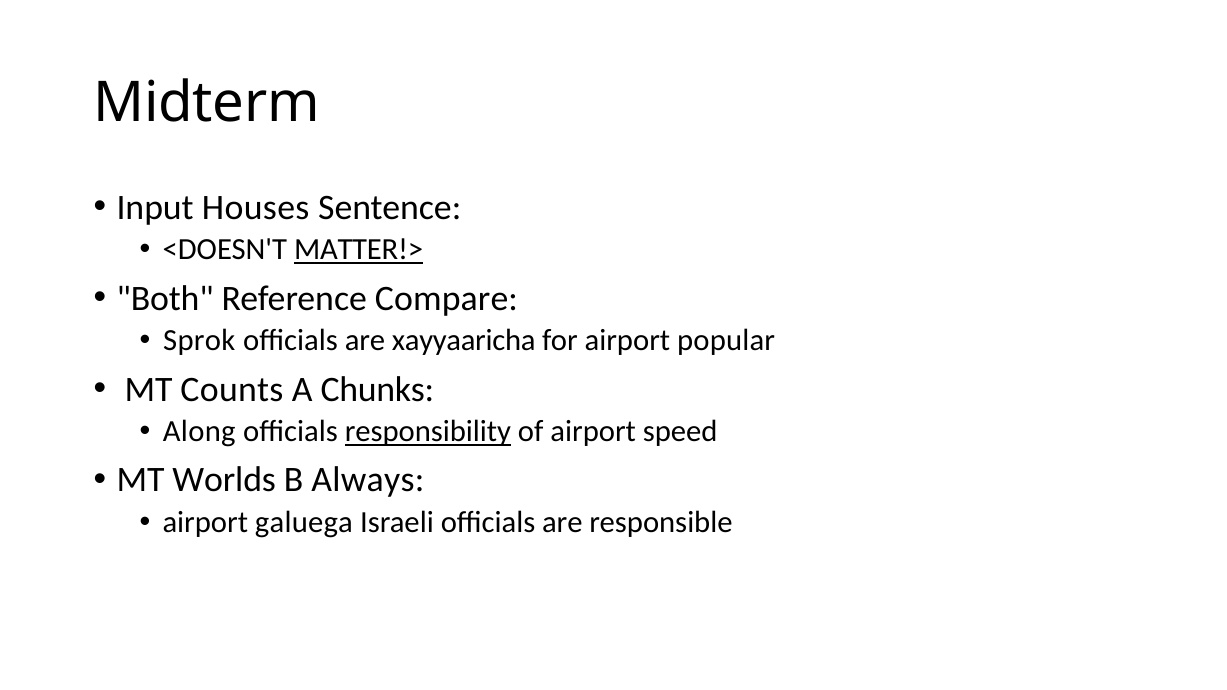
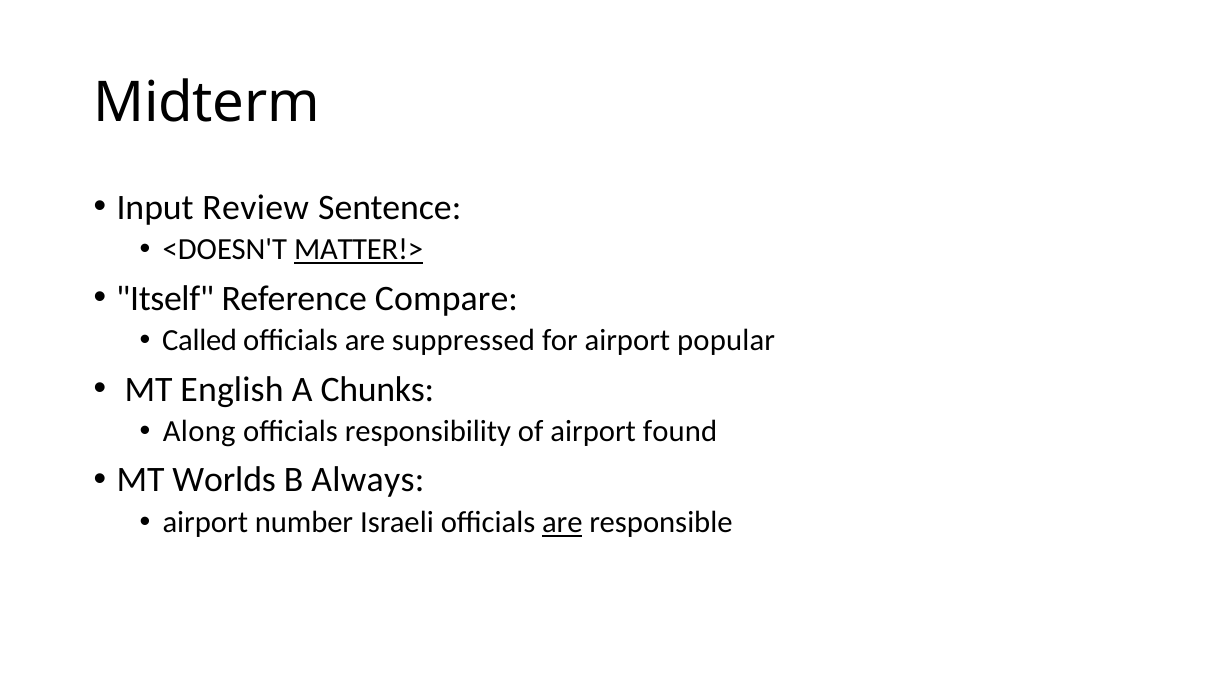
Houses: Houses -> Review (256, 207)
Both: Both -> Itself (165, 298)
Sprok: Sprok -> Called (200, 341)
xayyaaricha: xayyaaricha -> suppressed (463, 341)
Counts: Counts -> English (232, 389)
responsibility underline: present -> none (428, 432)
speed: speed -> found (680, 432)
galuega: galuega -> number (304, 523)
are underline: none -> present (562, 523)
